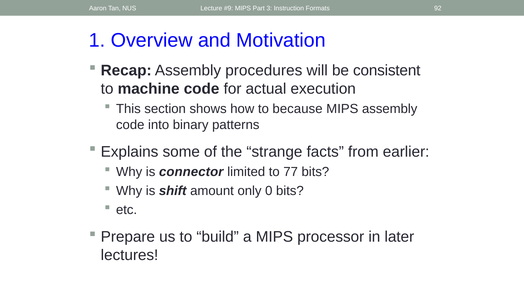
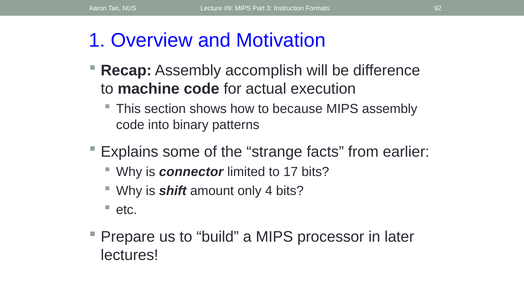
procedures: procedures -> accomplish (264, 70)
consistent: consistent -> difference (387, 70)
77: 77 -> 17 (291, 172)
0: 0 -> 4 (269, 191)
